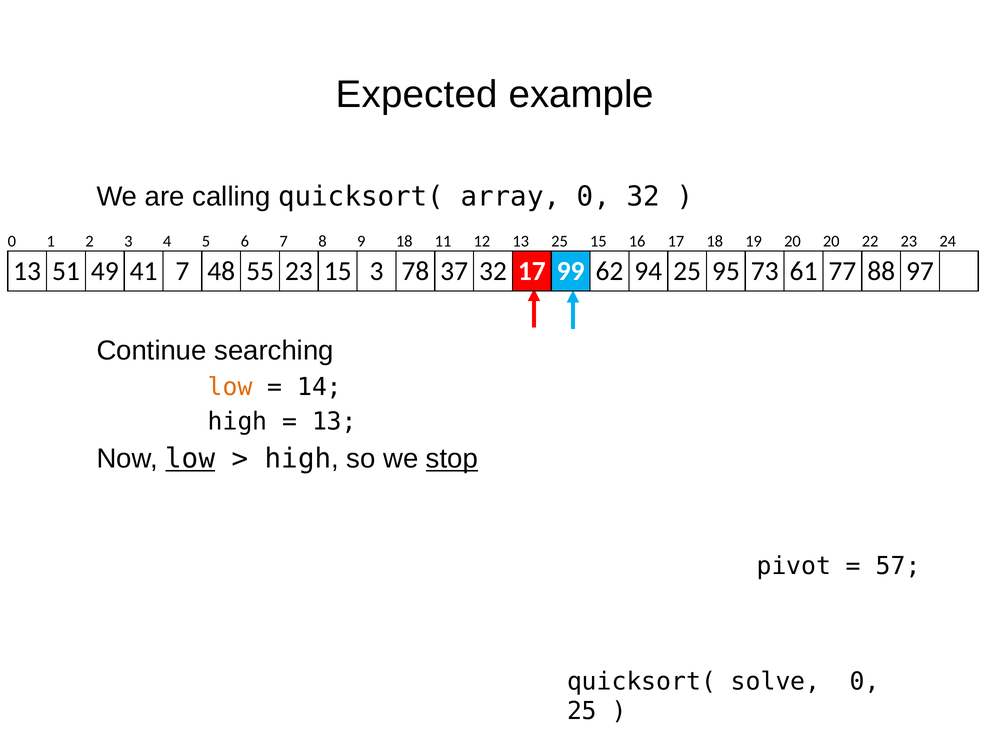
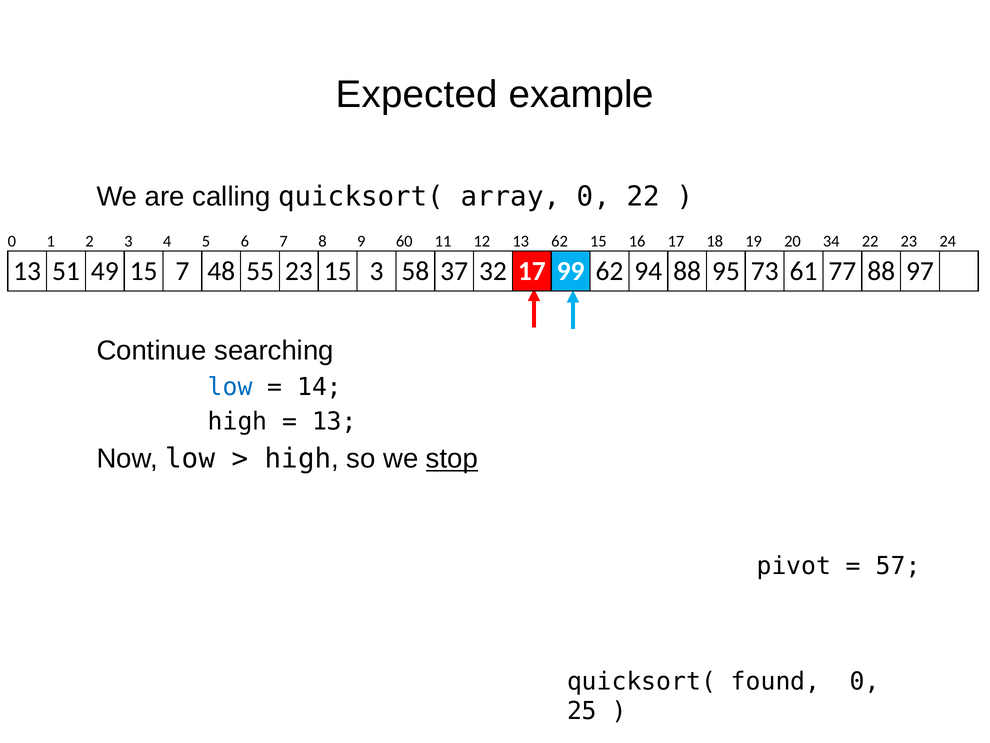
0 32: 32 -> 22 (643, 197)
9 18: 18 -> 60 (404, 241)
13 25: 25 -> 62 (560, 241)
20 20: 20 -> 34 (831, 241)
49 41: 41 -> 15 (144, 271)
78: 78 -> 58 (415, 271)
94 25: 25 -> 88 (687, 271)
low colour: orange -> blue (230, 387)
low underline: present -> none (190, 458)
solve: solve -> found (776, 681)
